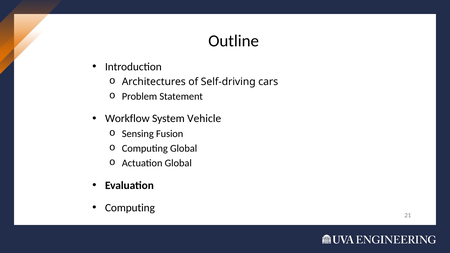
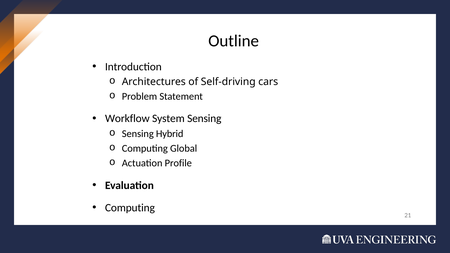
System Vehicle: Vehicle -> Sensing (204, 119)
Fusion: Fusion -> Hybrid (170, 134)
Actuation Global: Global -> Profile (178, 163)
